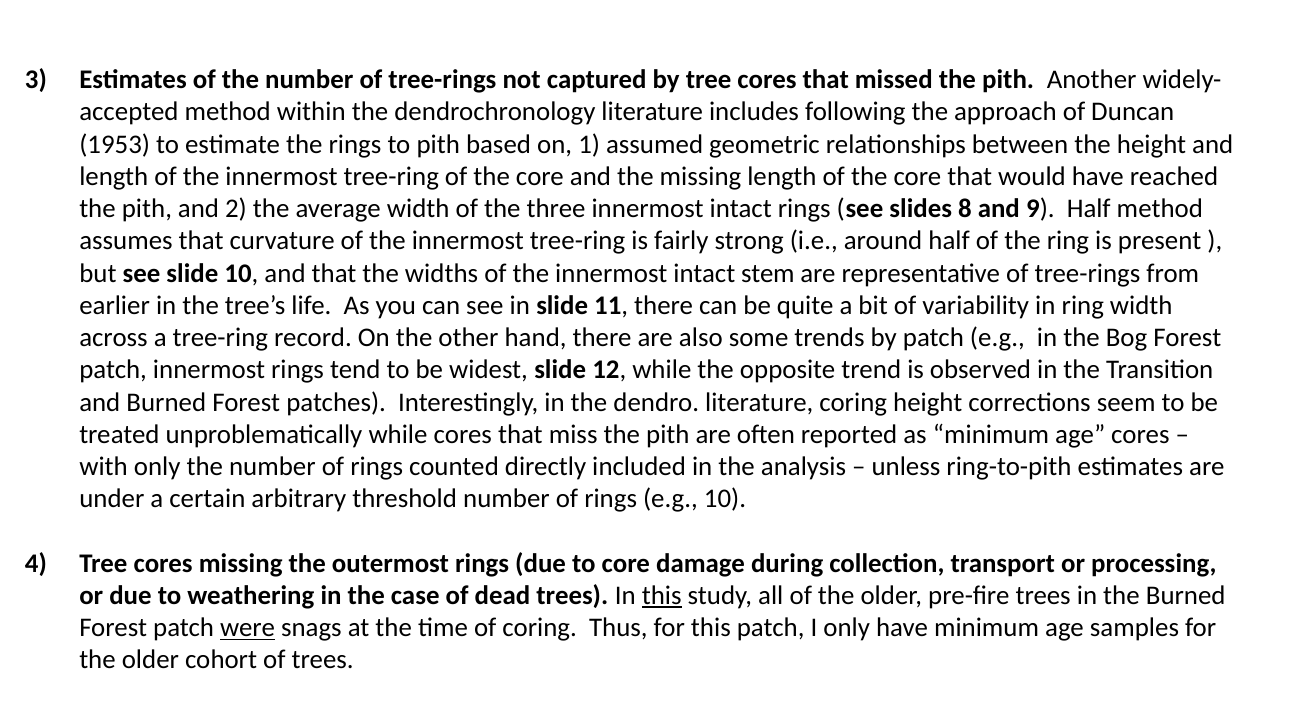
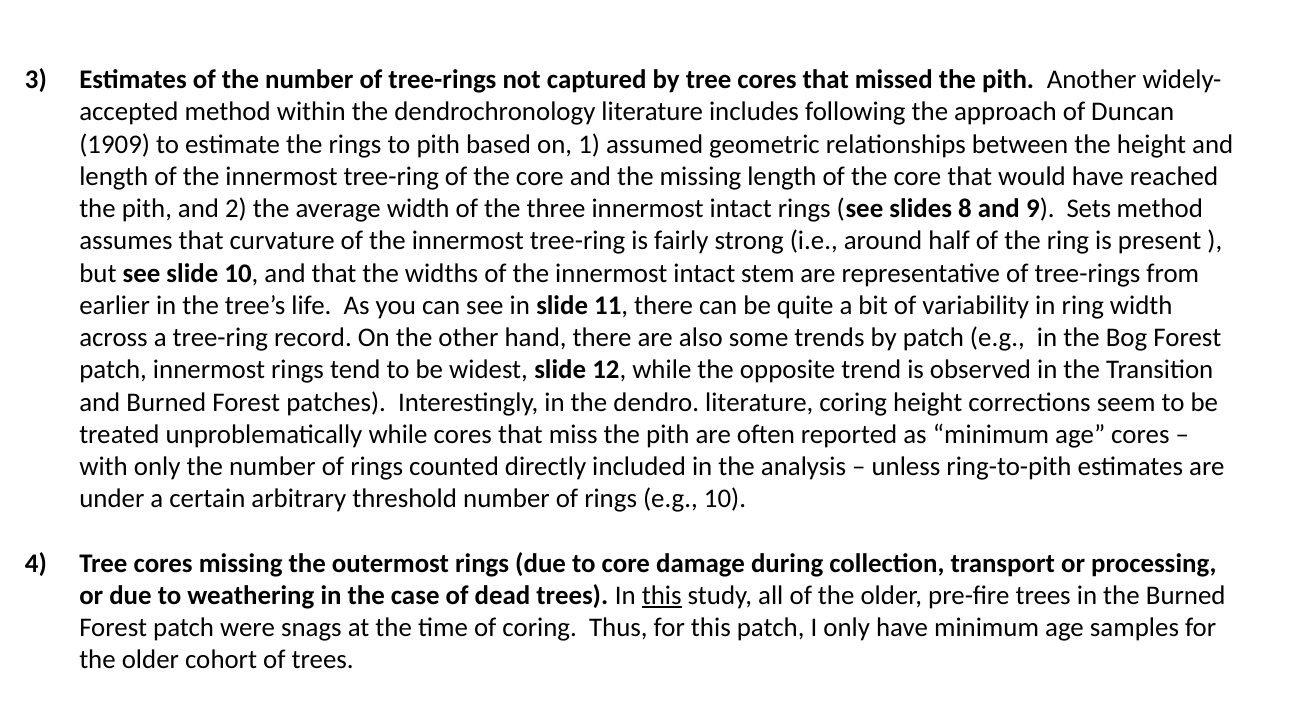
1953: 1953 -> 1909 (115, 144)
9 Half: Half -> Sets (1089, 209)
were underline: present -> none (248, 628)
